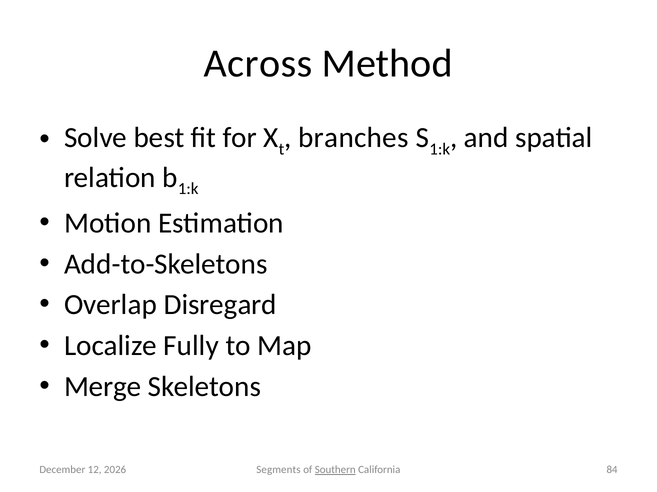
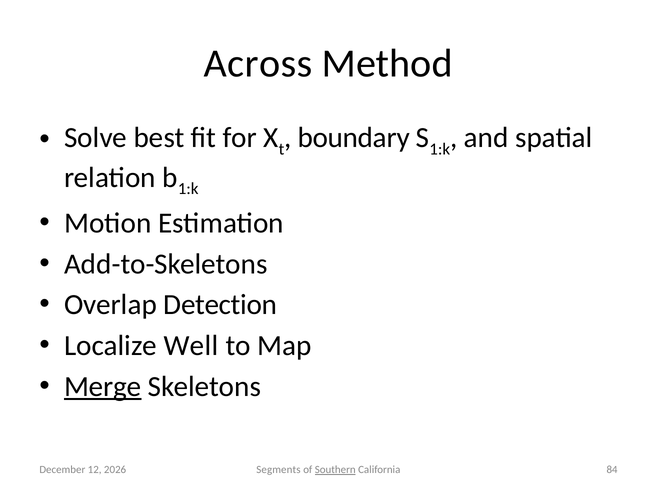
branches: branches -> boundary (354, 138)
Disregard: Disregard -> Detection (220, 305)
Fully: Fully -> Well (191, 346)
Merge underline: none -> present (103, 387)
